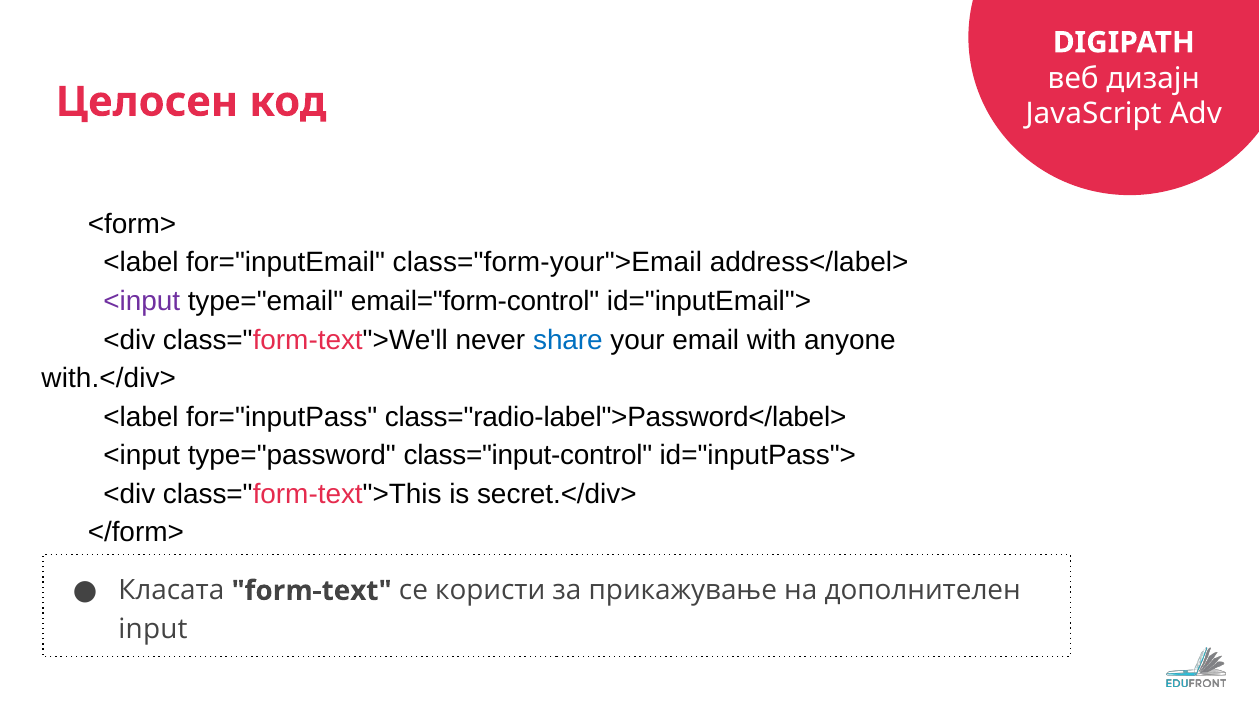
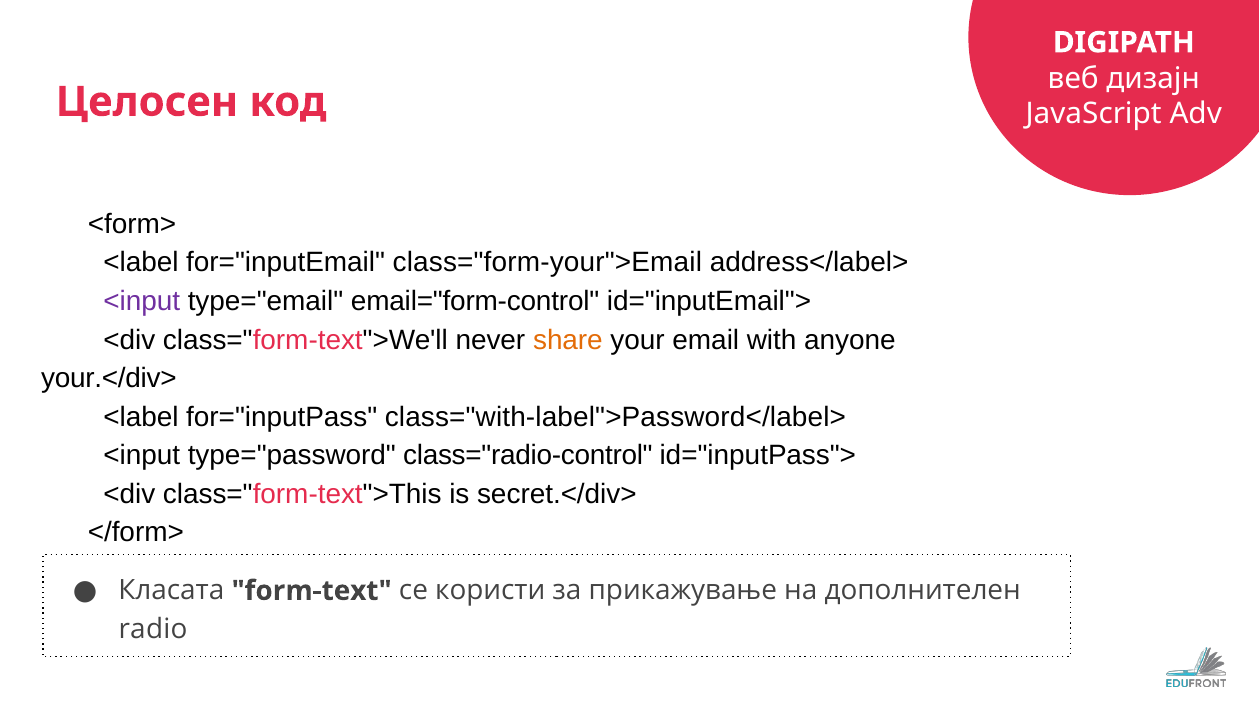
share colour: blue -> orange (568, 340)
with.</div>: with.</div> -> your.</div> (109, 378)
class="radio-label">Password</label>: class="radio-label">Password</label> -> class="with-label">Password</label> (615, 417)
class="input-control: class="input-control -> class="radio-control (528, 456)
input: input -> radio (153, 629)
